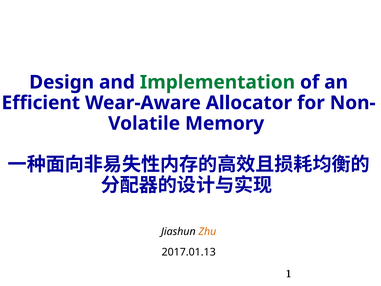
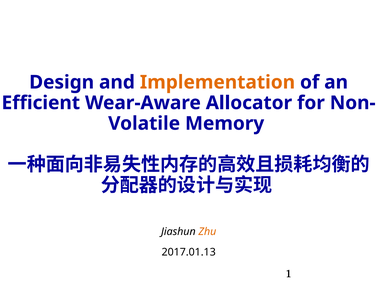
Implementation colour: green -> orange (217, 82)
